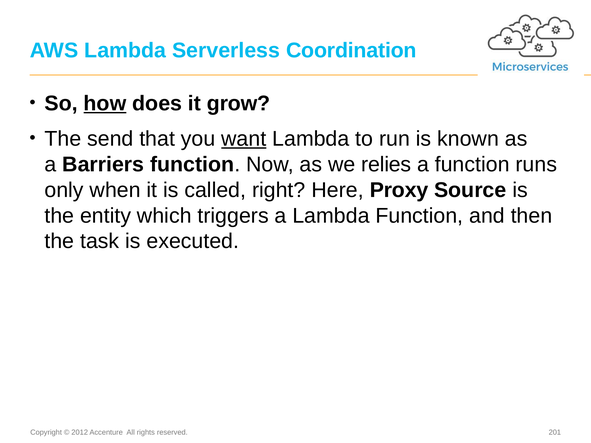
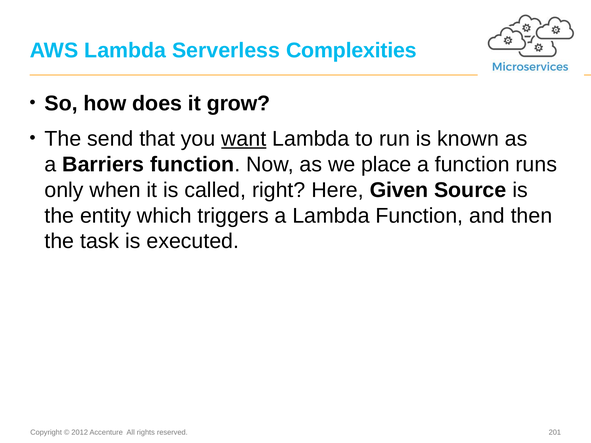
Coordination: Coordination -> Complexities (351, 50)
how underline: present -> none (105, 104)
relies: relies -> place (386, 165)
Proxy: Proxy -> Given (399, 190)
